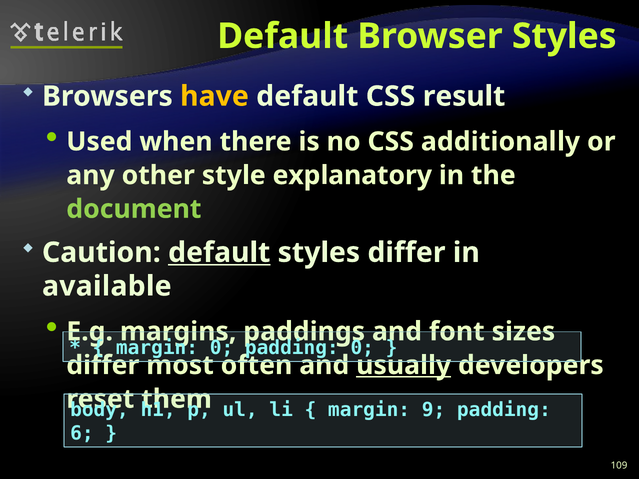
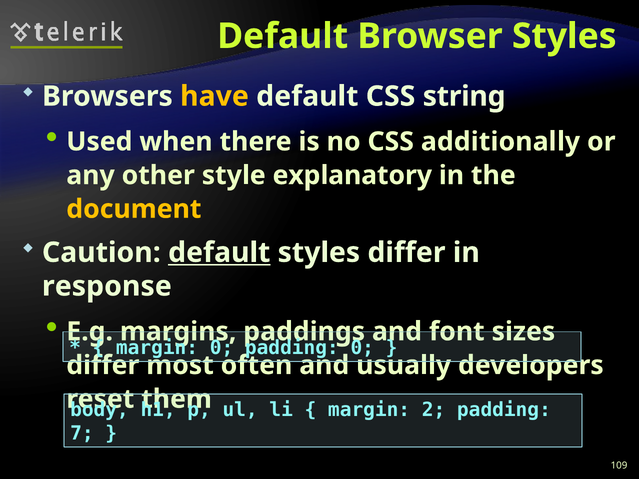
result: result -> string (464, 96)
document colour: light green -> yellow (134, 209)
available: available -> response (107, 286)
usually underline: present -> none (404, 365)
9: 9 -> 2 (434, 410)
6: 6 -> 7 (82, 434)
